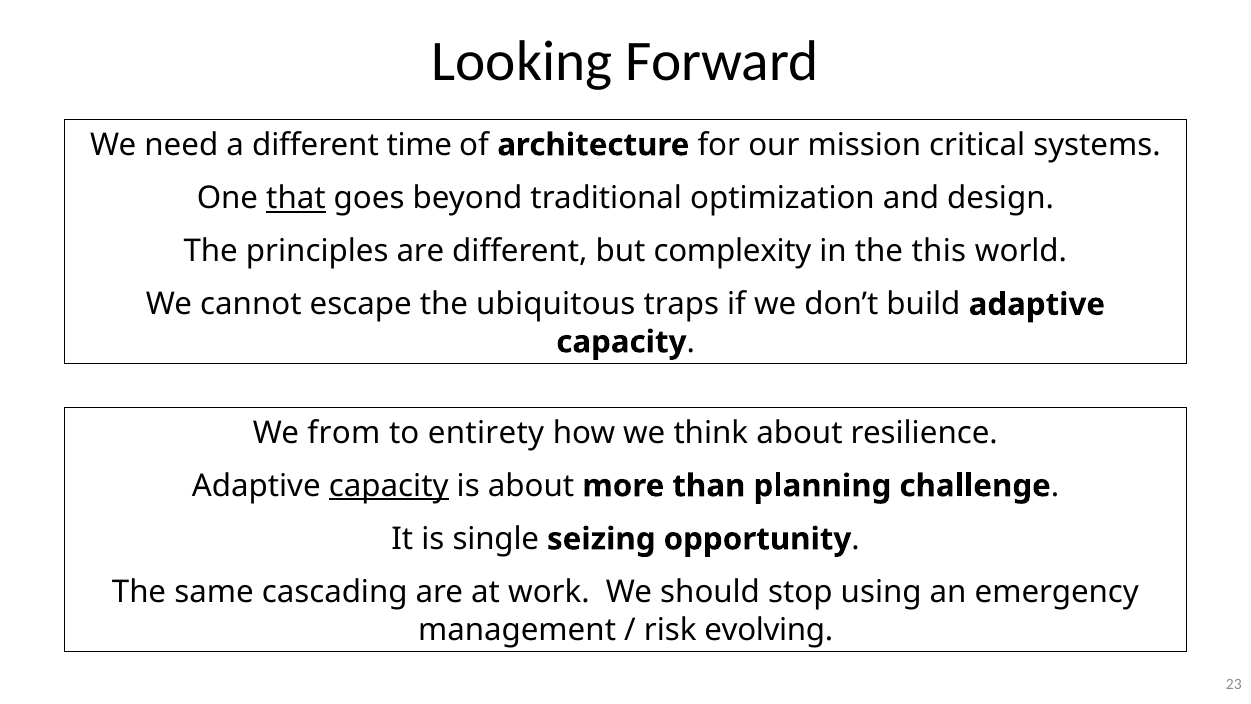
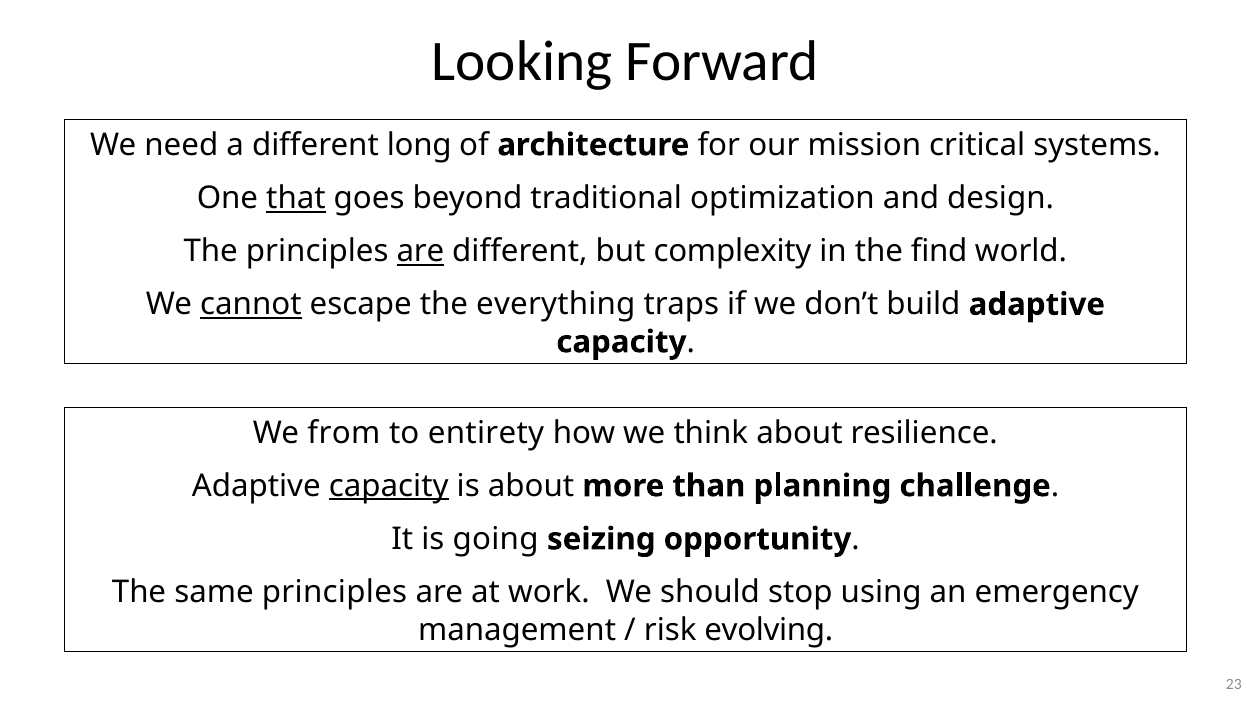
time: time -> long (419, 145)
are underline: none -> present (420, 251)
this: this -> find (939, 251)
cannot underline: none -> present (251, 304)
ubiquitous: ubiquitous -> everything (556, 304)
single: single -> going (496, 539)
same cascading: cascading -> principles (335, 592)
